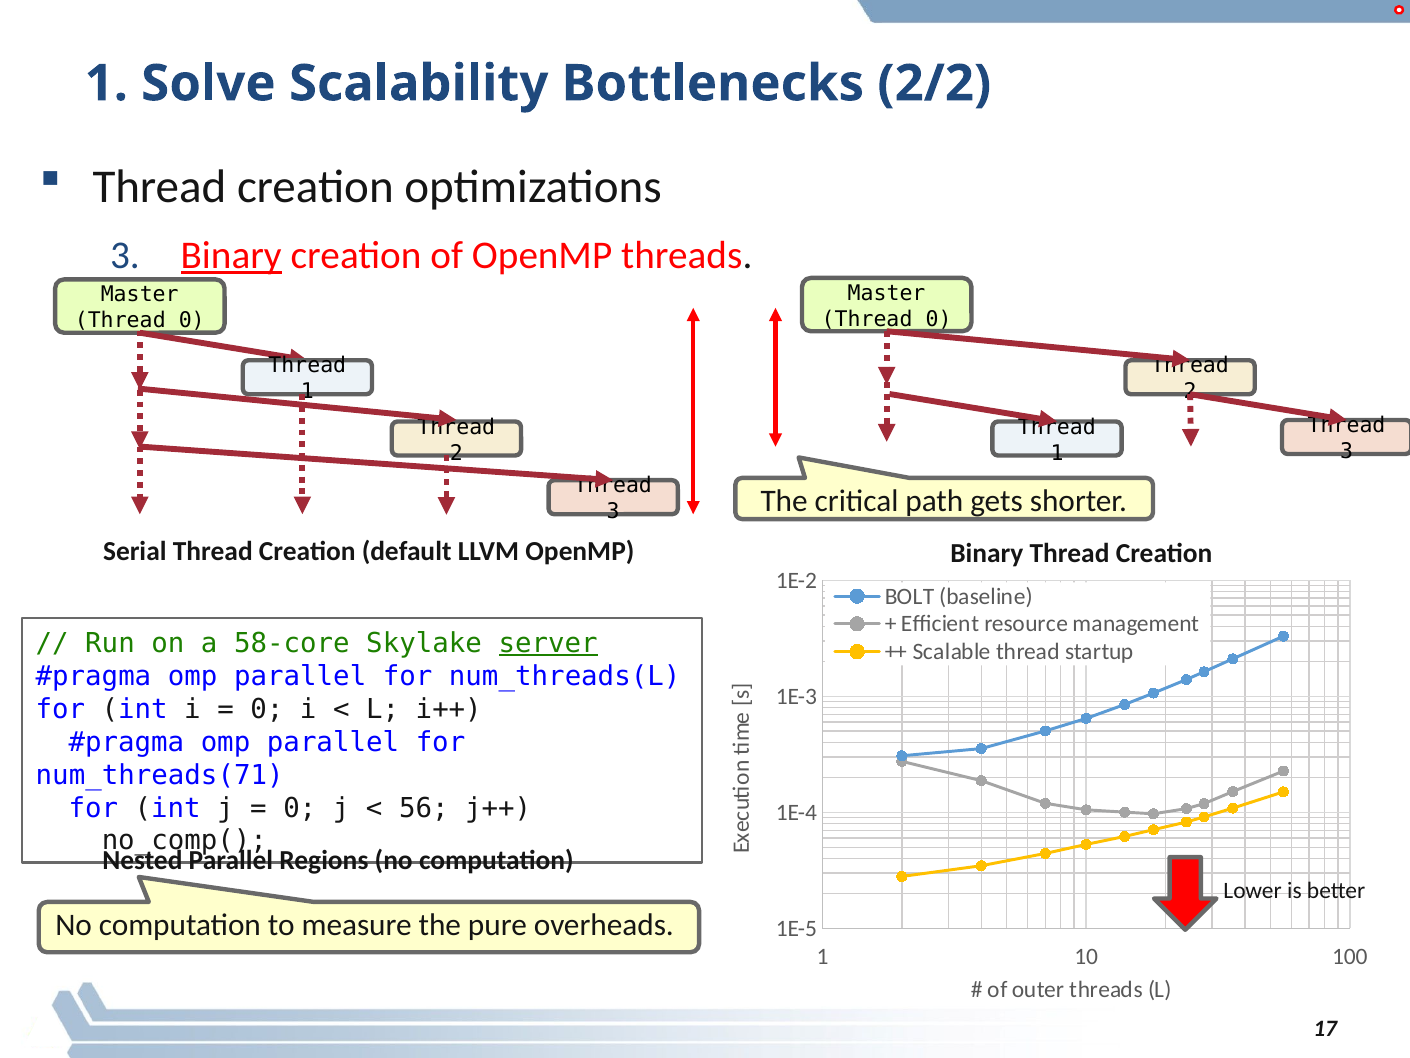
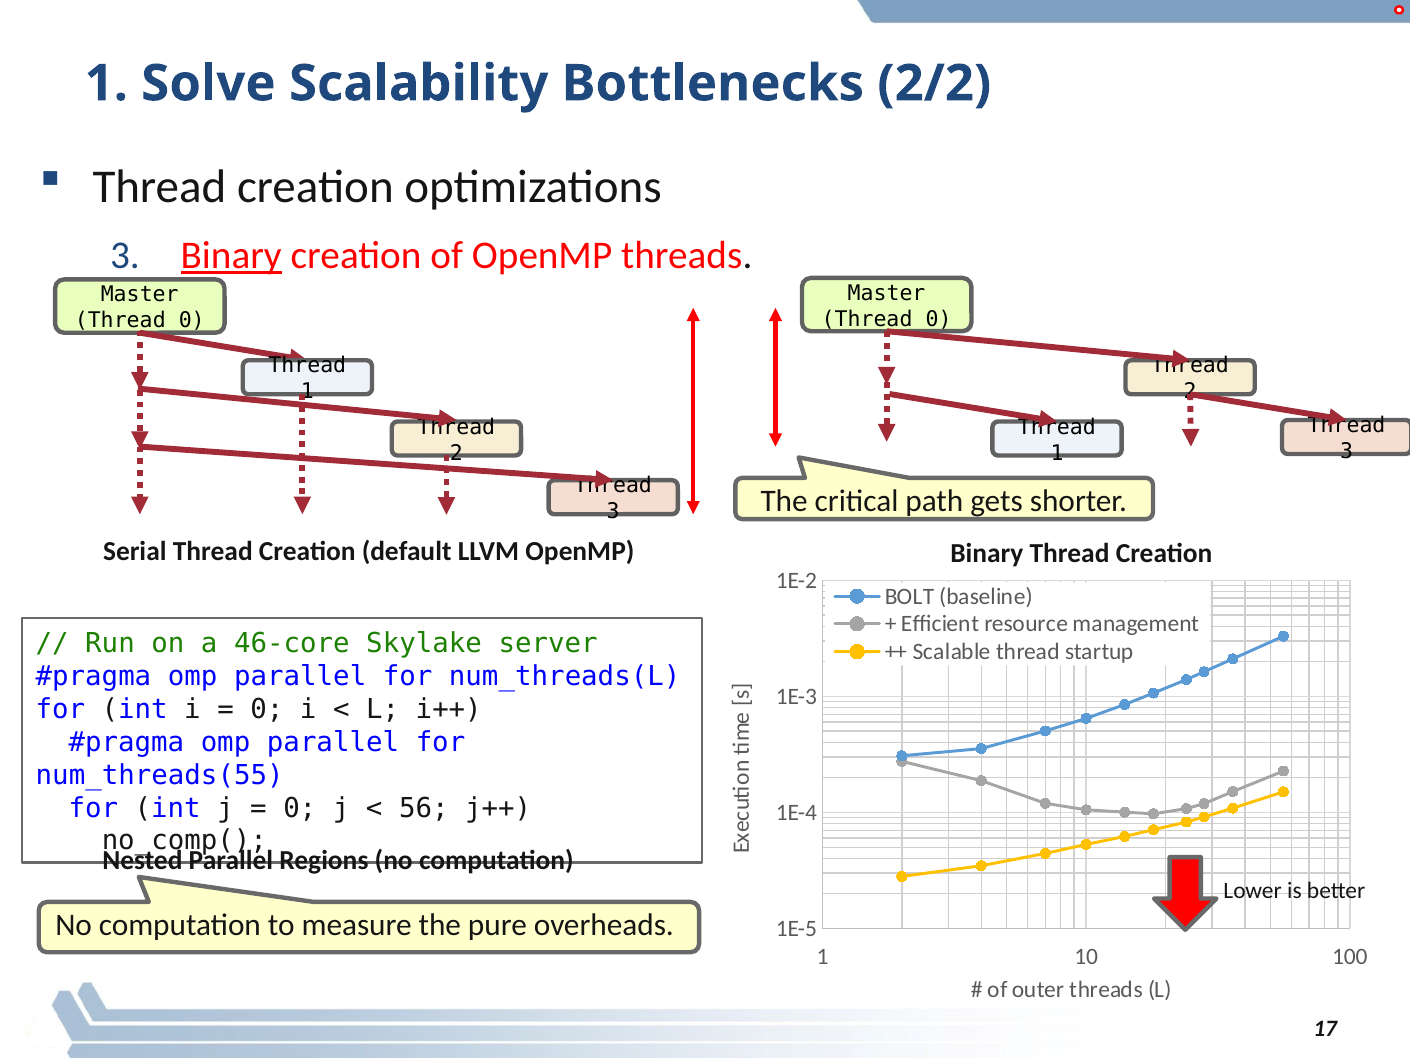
58-core: 58-core -> 46-core (292, 643)
server underline: present -> none (548, 643)
num_threads(71: num_threads(71 -> num_threads(55 (160, 775)
